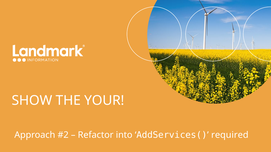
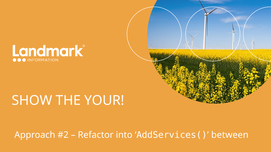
required: required -> between (230, 135)
